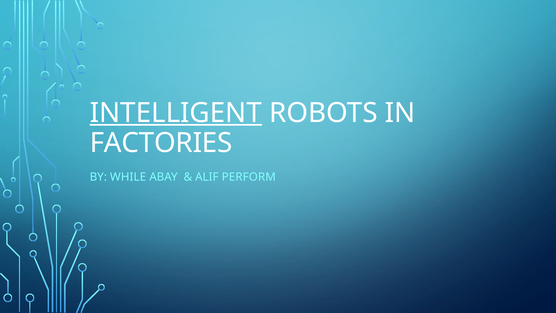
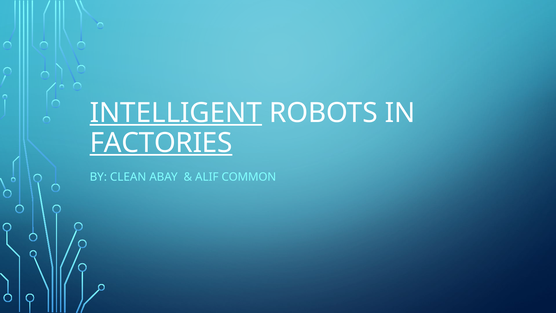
FACTORIES underline: none -> present (161, 143)
WHILE: WHILE -> CLEAN (128, 177)
PERFORM: PERFORM -> COMMON (249, 177)
